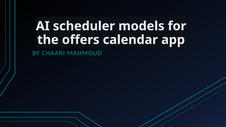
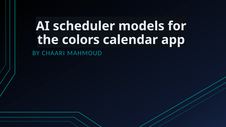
offers: offers -> colors (81, 40)
